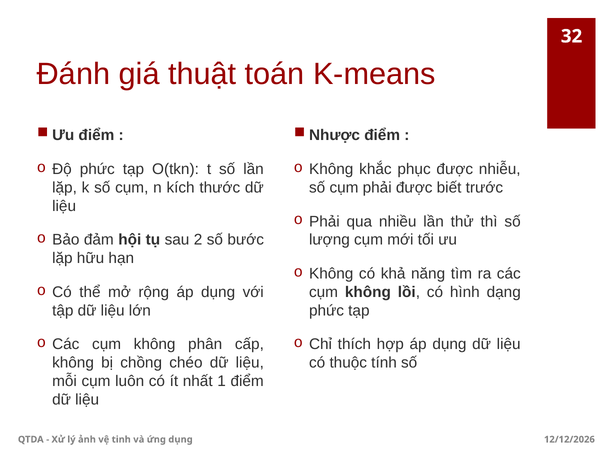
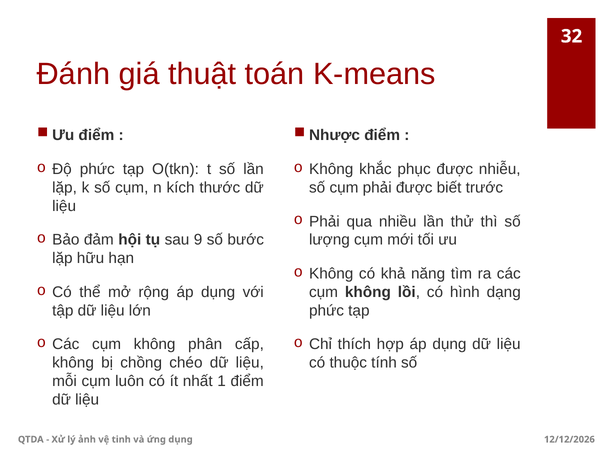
2: 2 -> 9 (198, 240)
